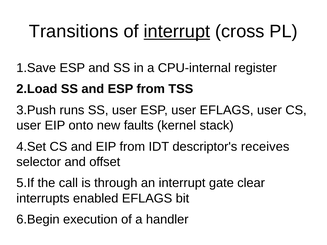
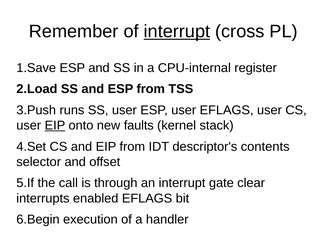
Transitions: Transitions -> Remember (74, 32)
EIP underline: none -> present (55, 126)
receives: receives -> contents (265, 147)
